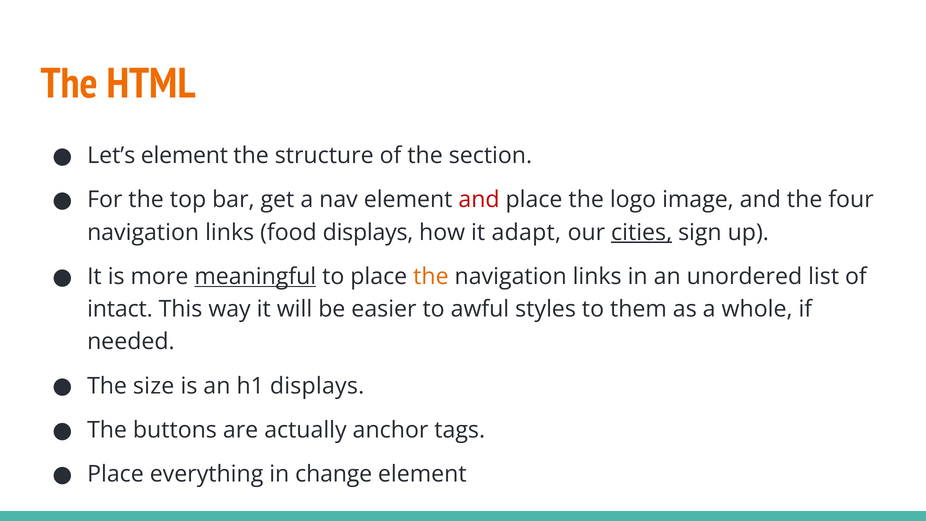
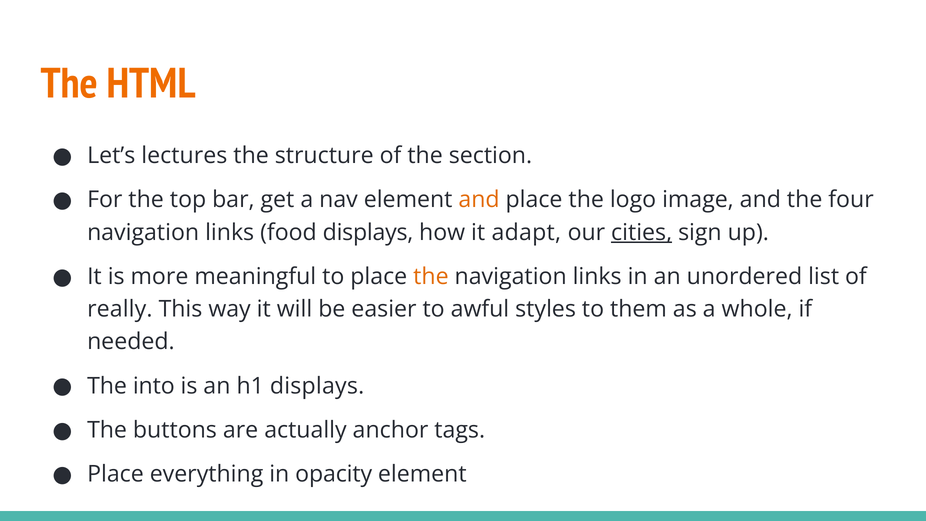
Let’s element: element -> lectures (184, 156)
and colour: red -> orange (479, 200)
meaningful underline: present -> none (255, 277)
intact: intact -> really (120, 309)
size: size -> into (154, 386)
change: change -> opacity (334, 474)
